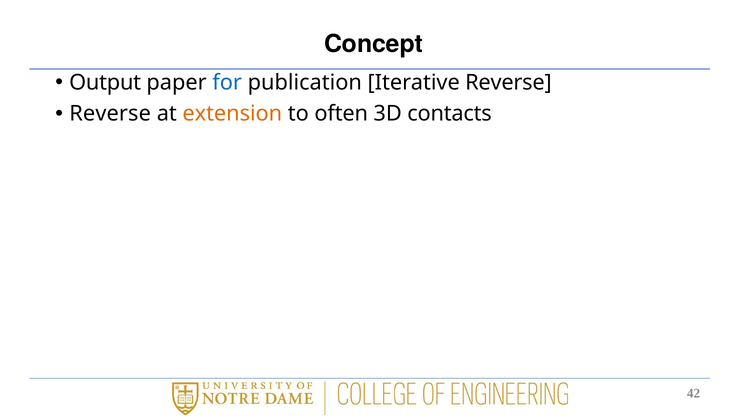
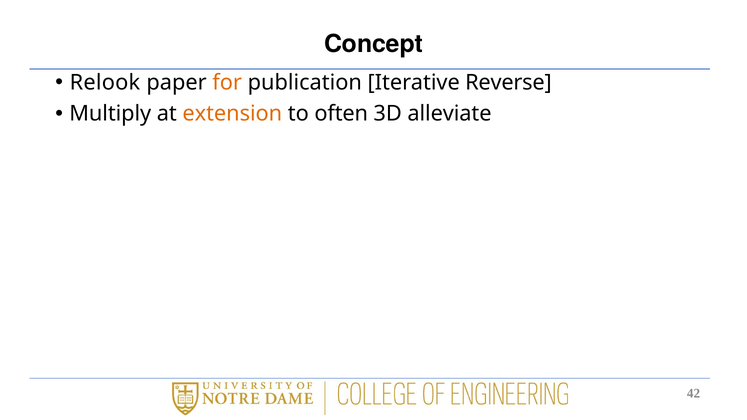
Output: Output -> Relook (105, 83)
for colour: blue -> orange (227, 83)
Reverse: Reverse -> Multiply (110, 114)
contacts: contacts -> alleviate (449, 114)
